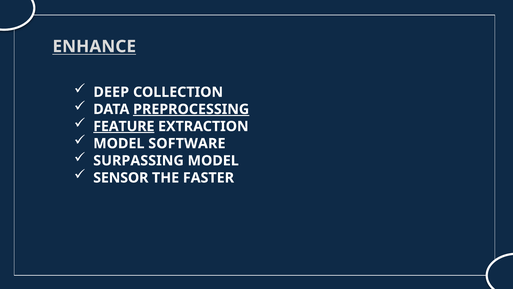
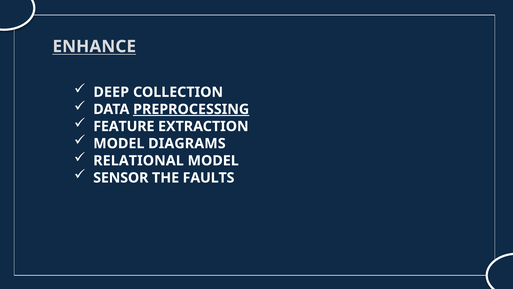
FEATURE underline: present -> none (124, 126)
SOFTWARE: SOFTWARE -> DIAGRAMS (187, 143)
SURPASSING: SURPASSING -> RELATIONAL (138, 160)
FASTER: FASTER -> FAULTS (209, 178)
